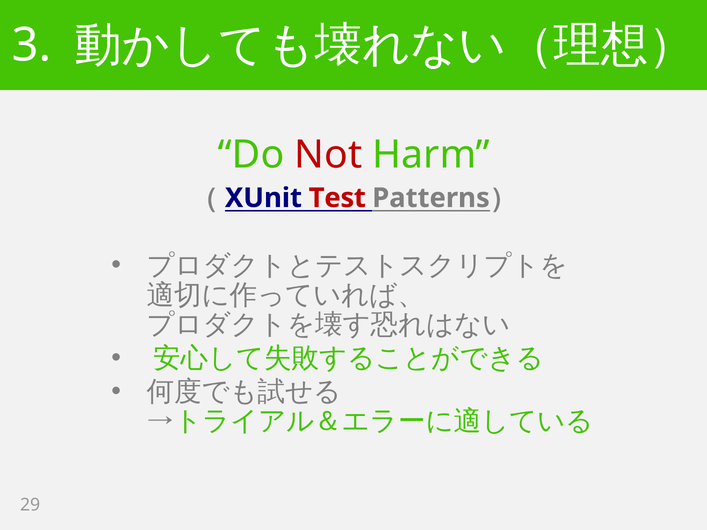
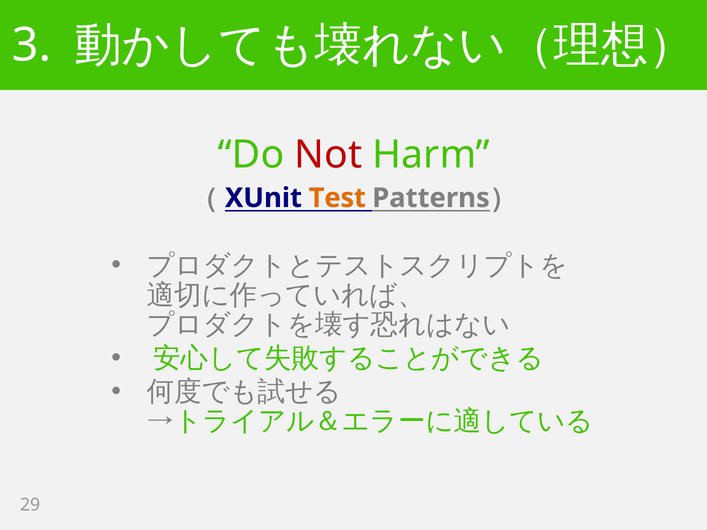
Test colour: red -> orange (337, 198)
